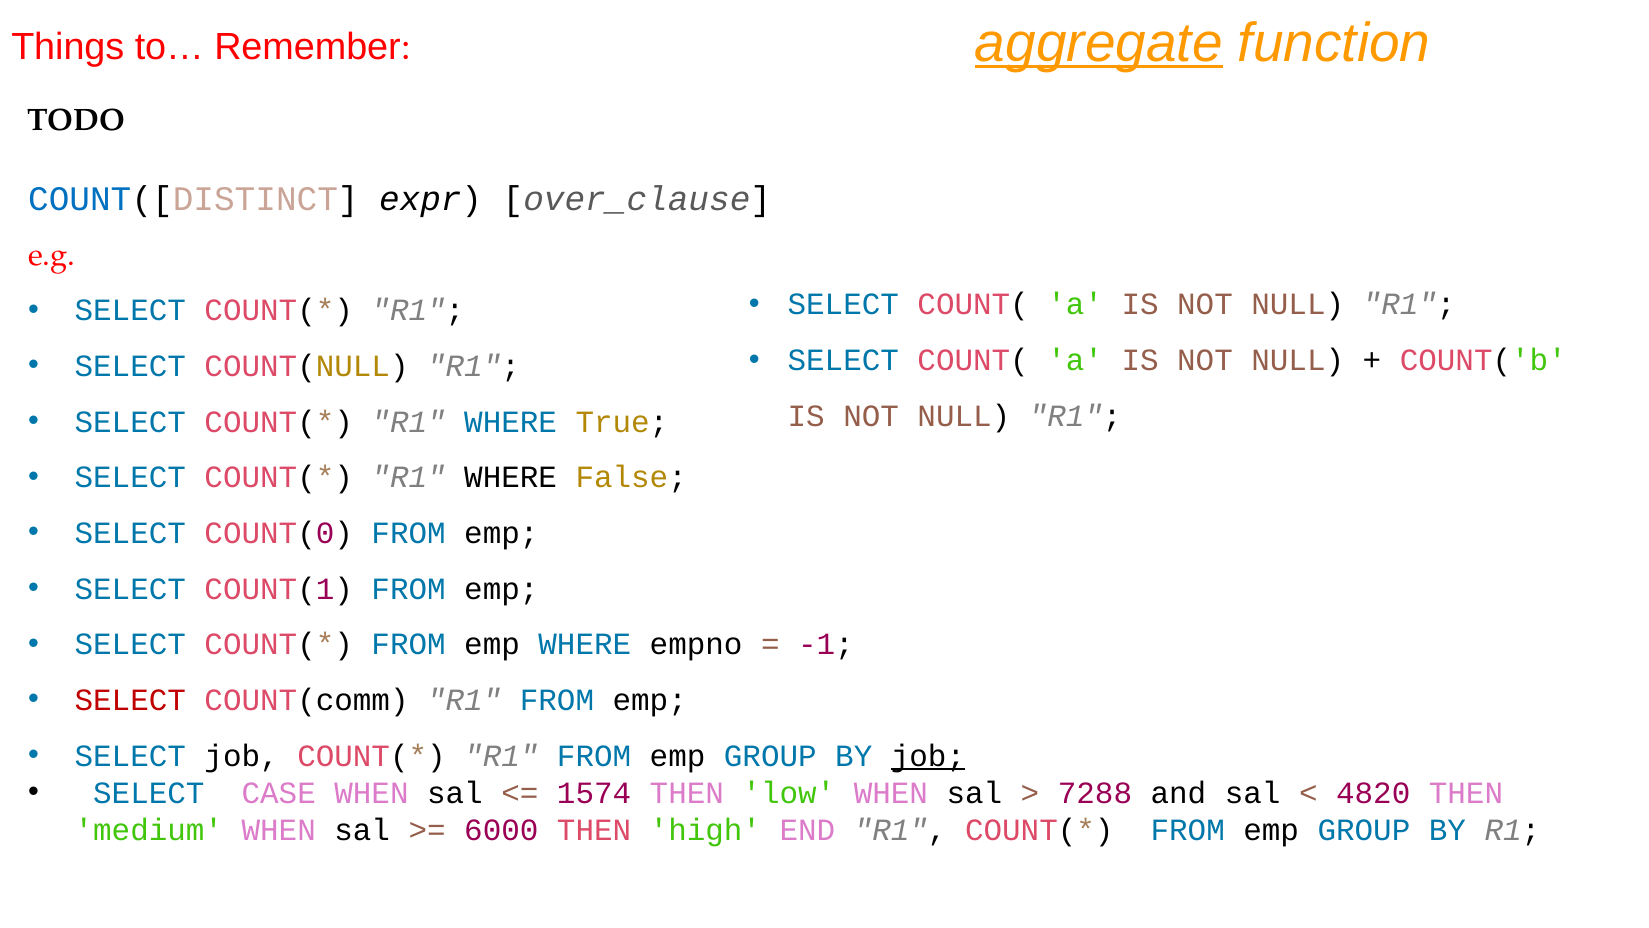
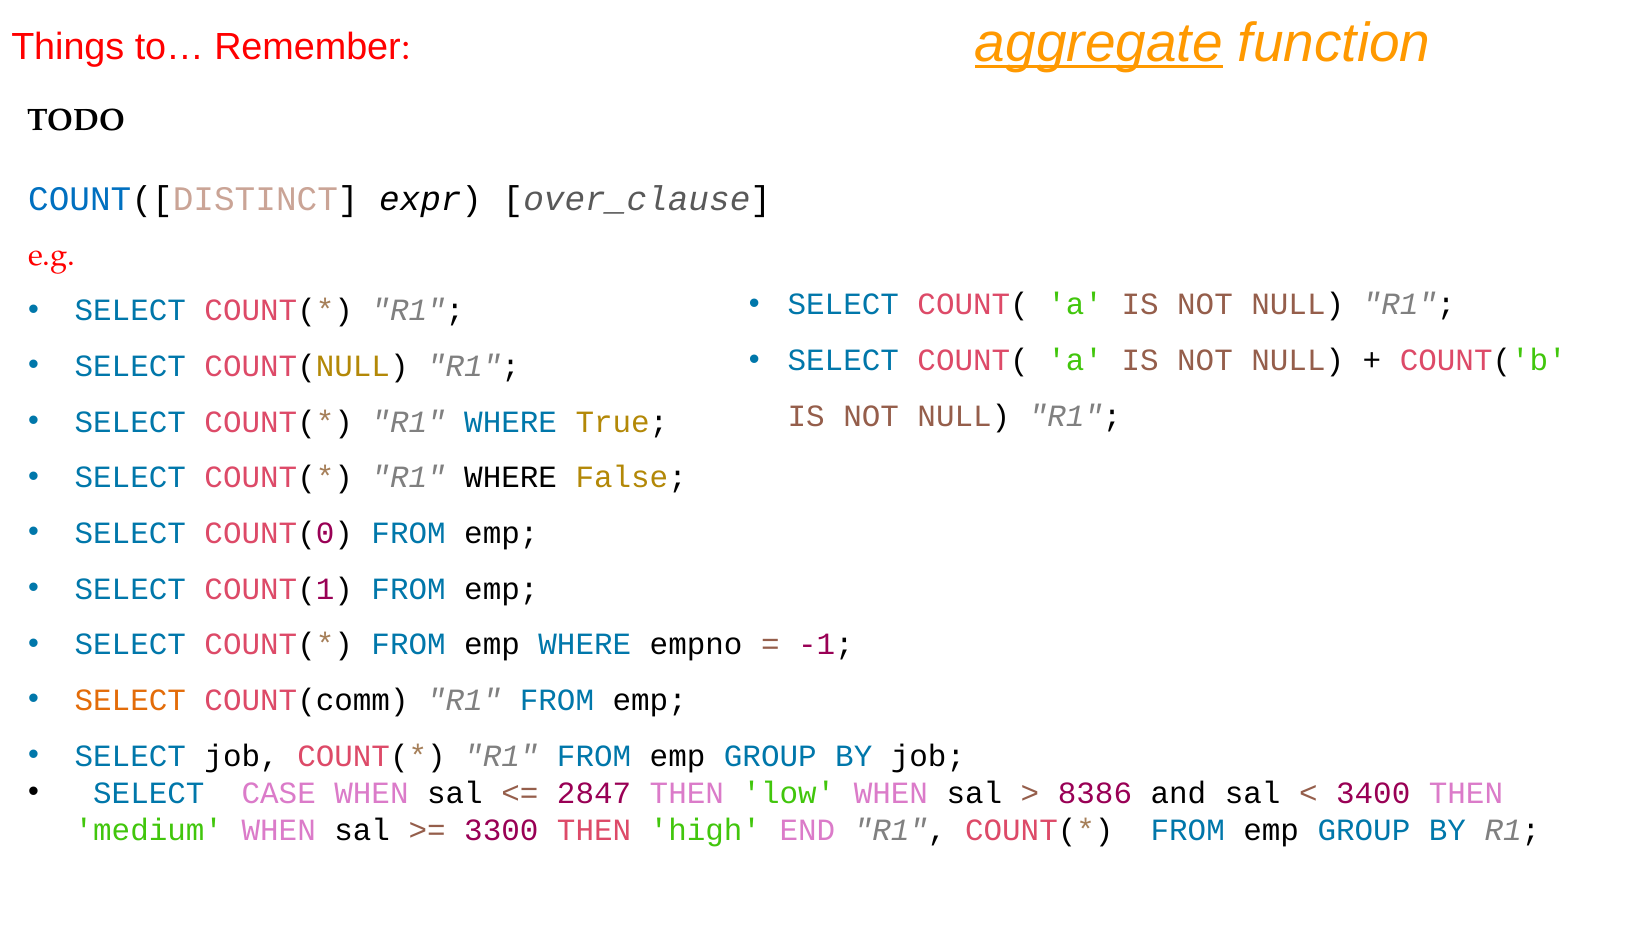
SELECT colour: red -> orange (130, 700)
job underline: present -> none (928, 756)
1574: 1574 -> 2847 (594, 793)
7288: 7288 -> 8386 (1095, 793)
4820: 4820 -> 3400 (1373, 793)
6000: 6000 -> 3300 (501, 830)
